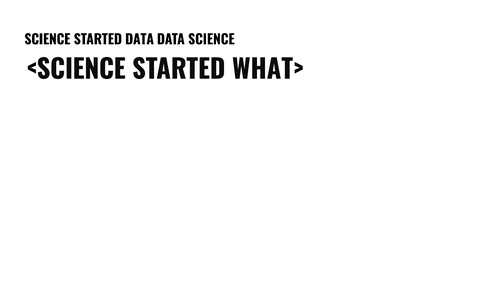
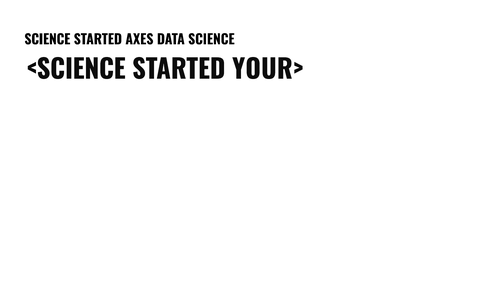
STARTED DATA: DATA -> AXES (139, 40)
WHAT>: WHAT> -> YOUR> (268, 70)
